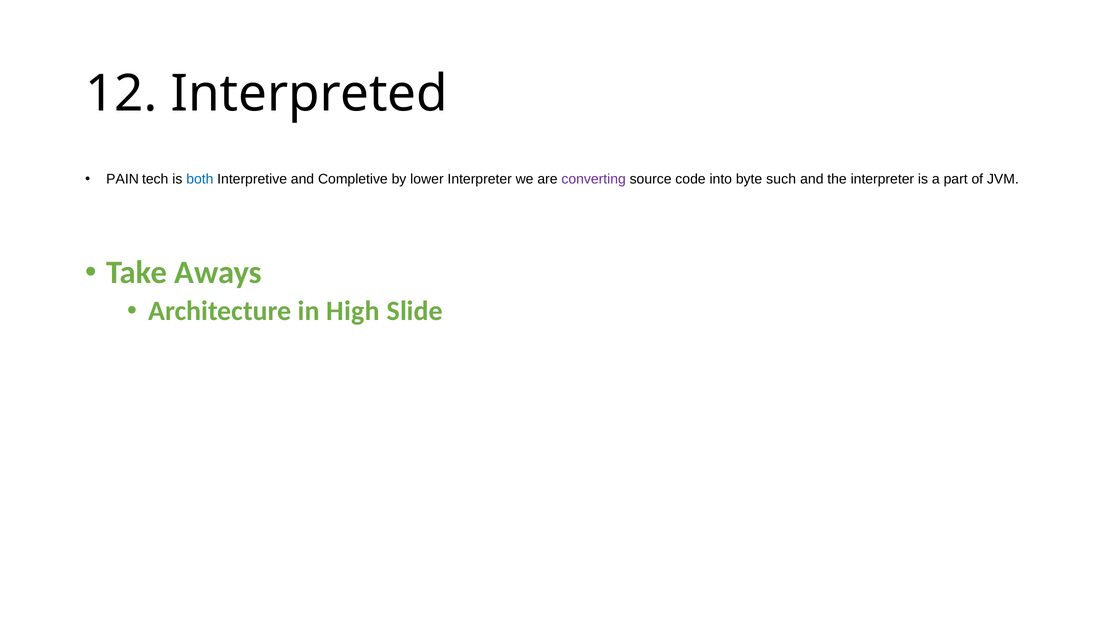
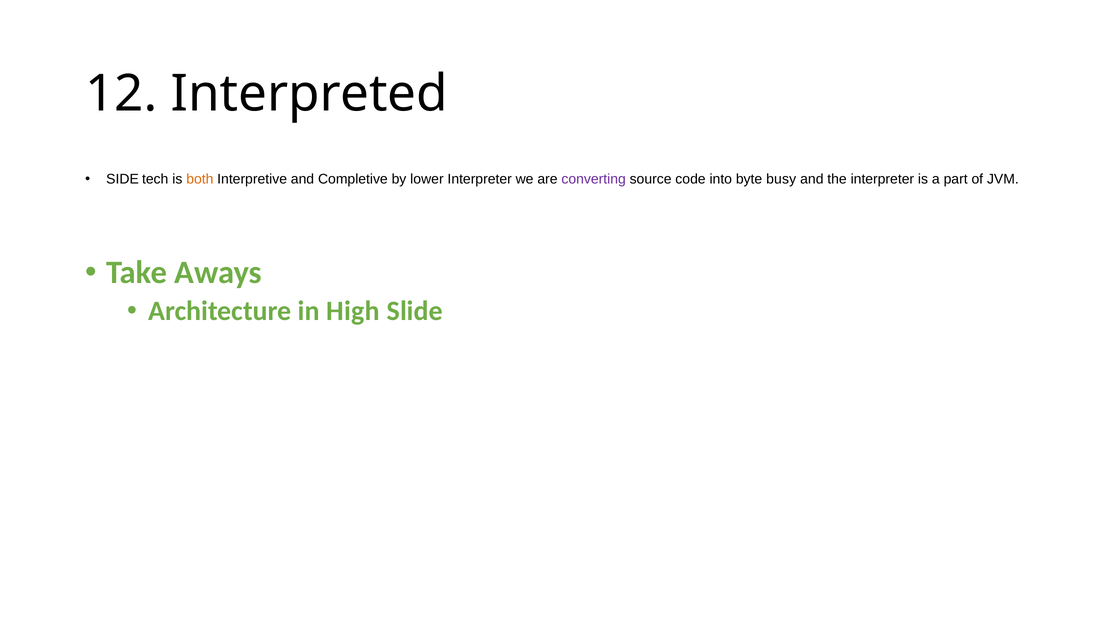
PAIN: PAIN -> SIDE (123, 179)
both colour: blue -> orange (200, 179)
such: such -> busy (781, 179)
